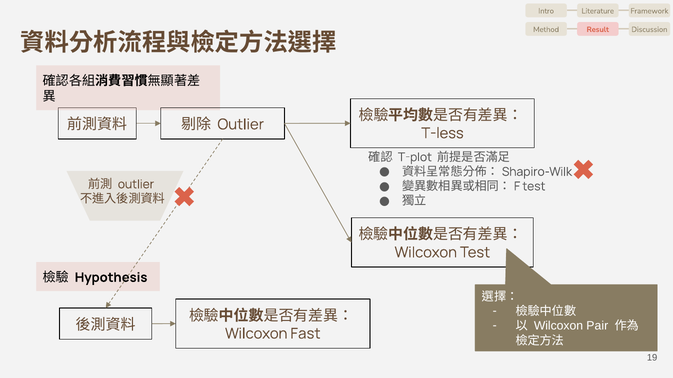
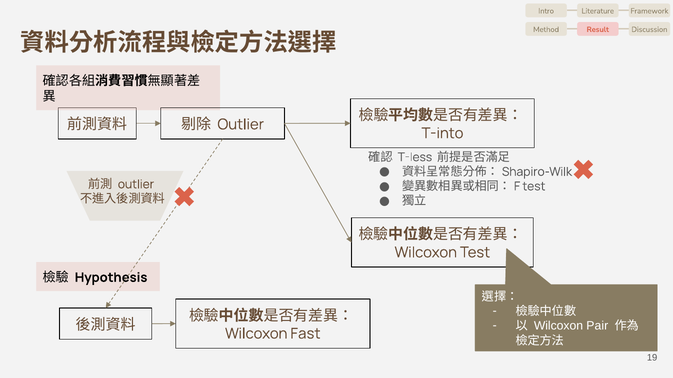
T-less: T-less -> T-into (442, 133)
T-plot: T-plot -> T-less (415, 157)
